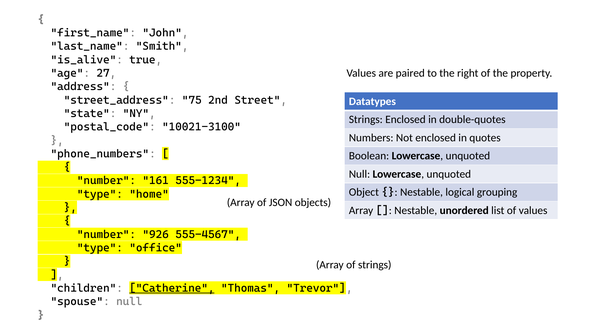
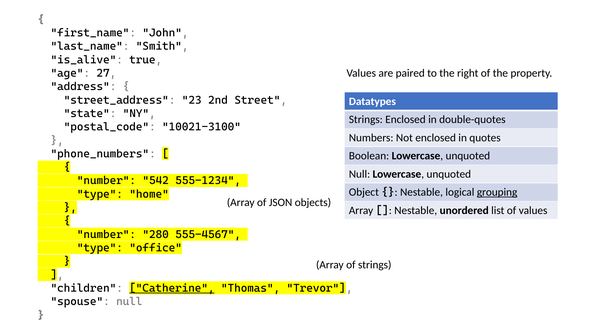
75: 75 -> 23 (192, 100)
161: 161 -> 542 (156, 181)
grouping underline: none -> present (497, 192)
926: 926 -> 280 (156, 235)
